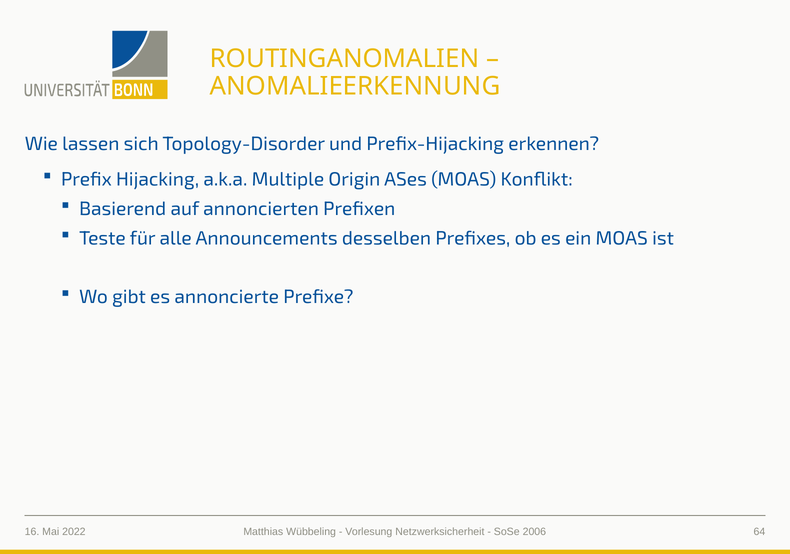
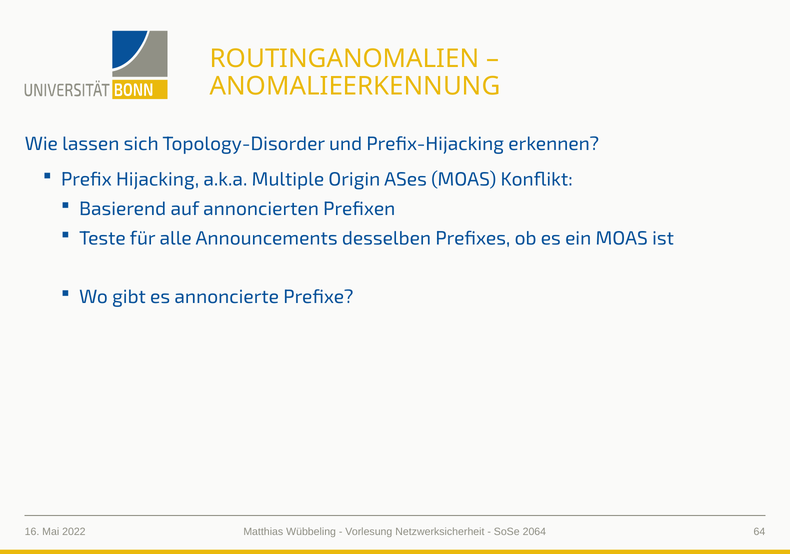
2006: 2006 -> 2064 (534, 532)
